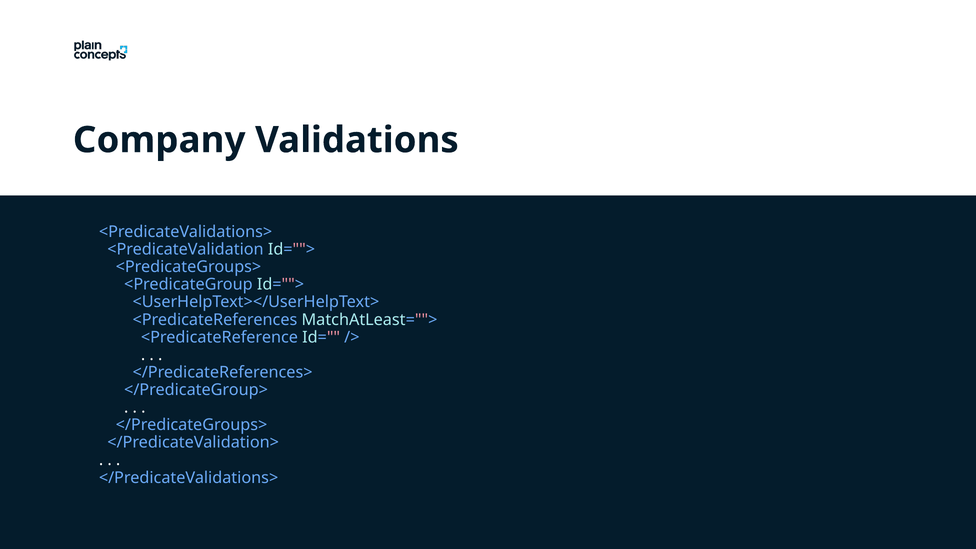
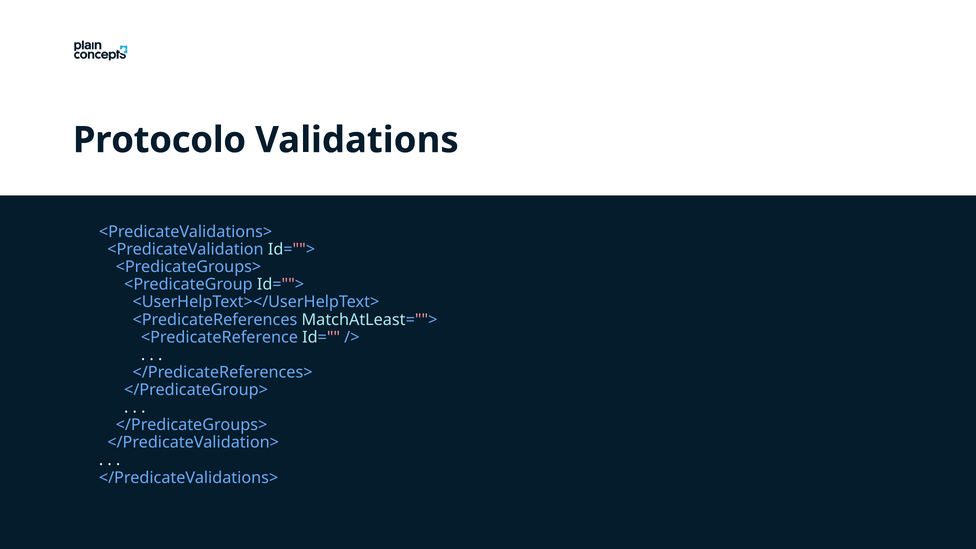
Company: Company -> Protocolo (159, 140)
